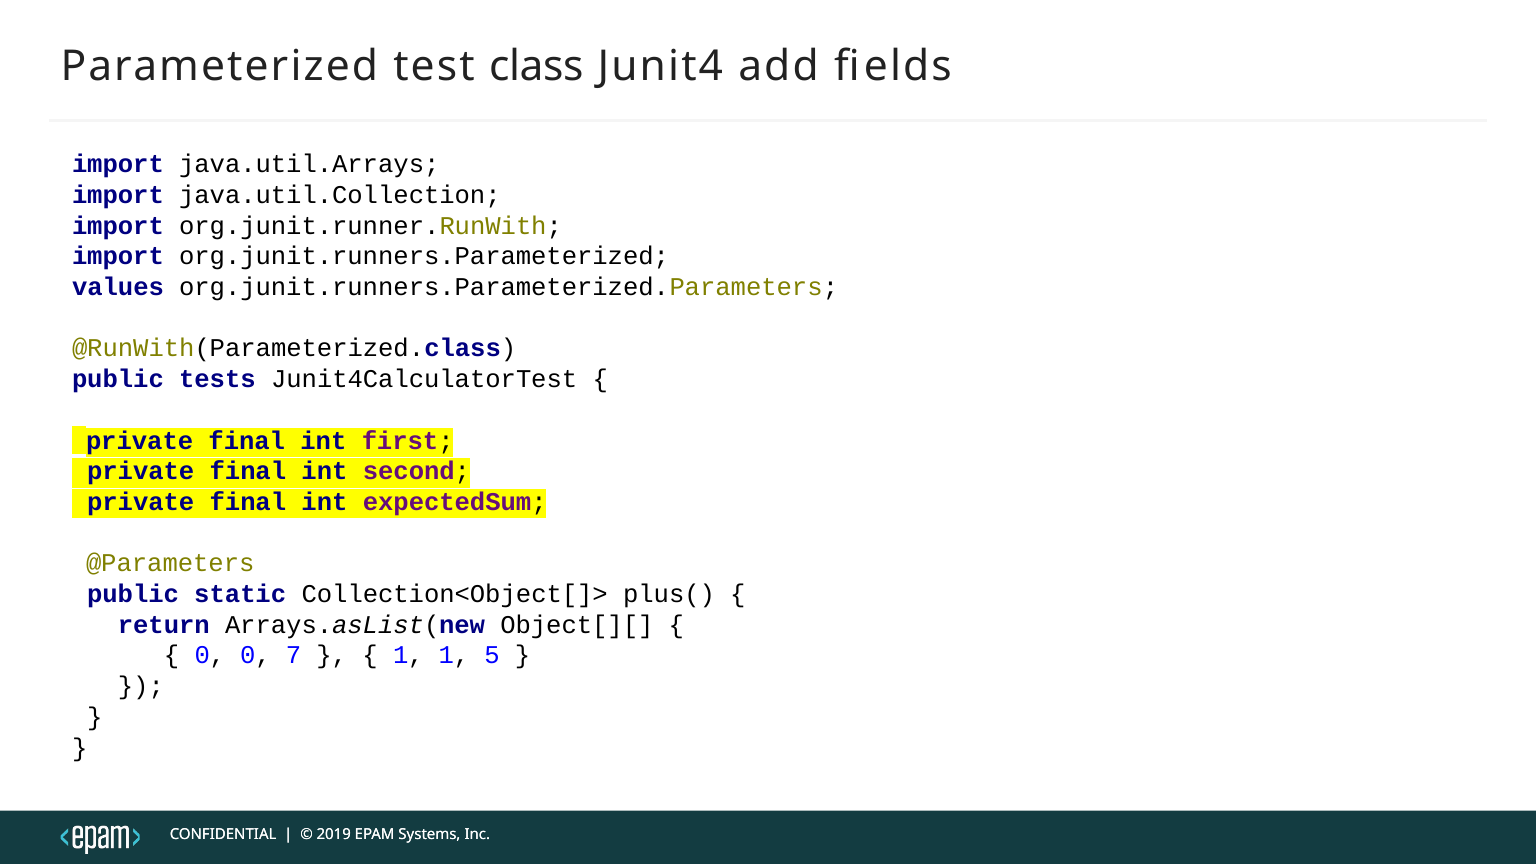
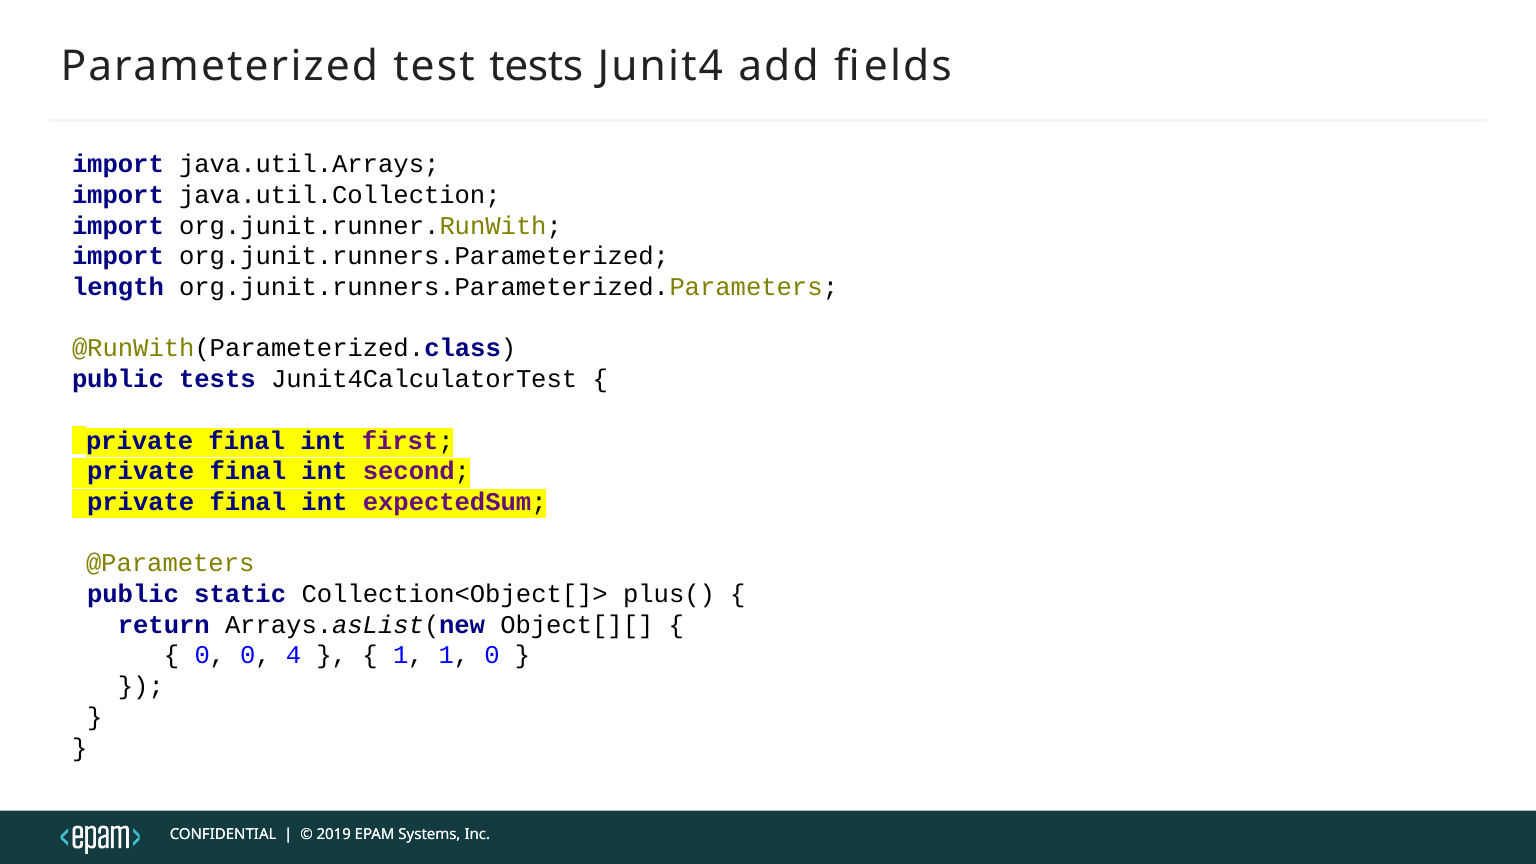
test class: class -> tests (536, 67)
values: values -> length (118, 287)
7: 7 -> 4 (294, 656)
1 5: 5 -> 0 (492, 656)
